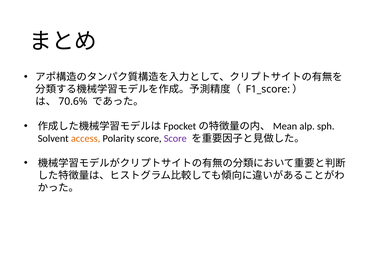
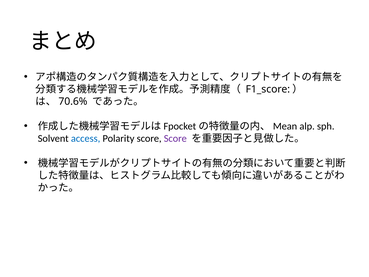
access colour: orange -> blue (86, 138)
